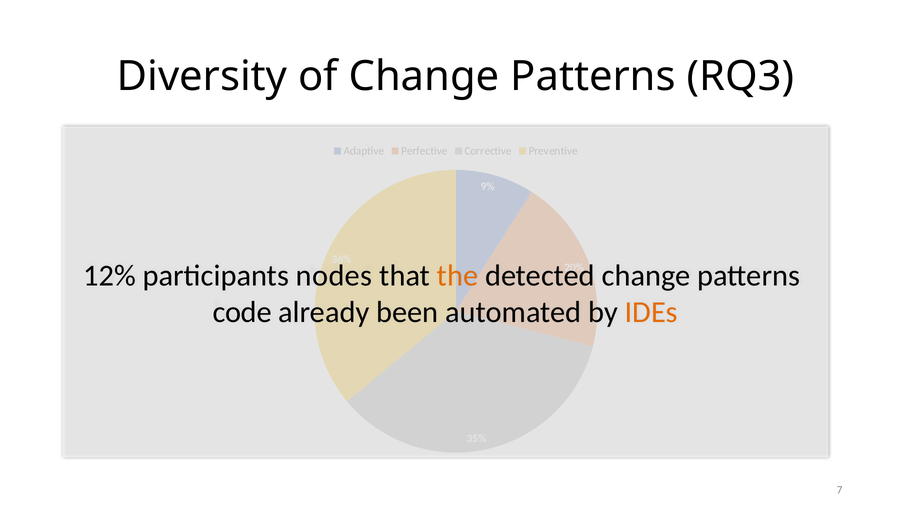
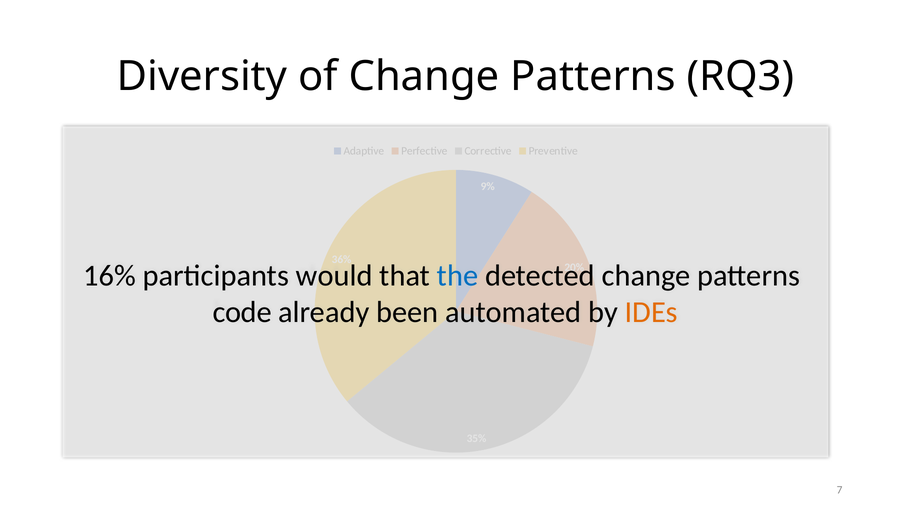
12%: 12% -> 16% (110, 276)
nodes: nodes -> would (334, 276)
the colour: orange -> blue (458, 276)
